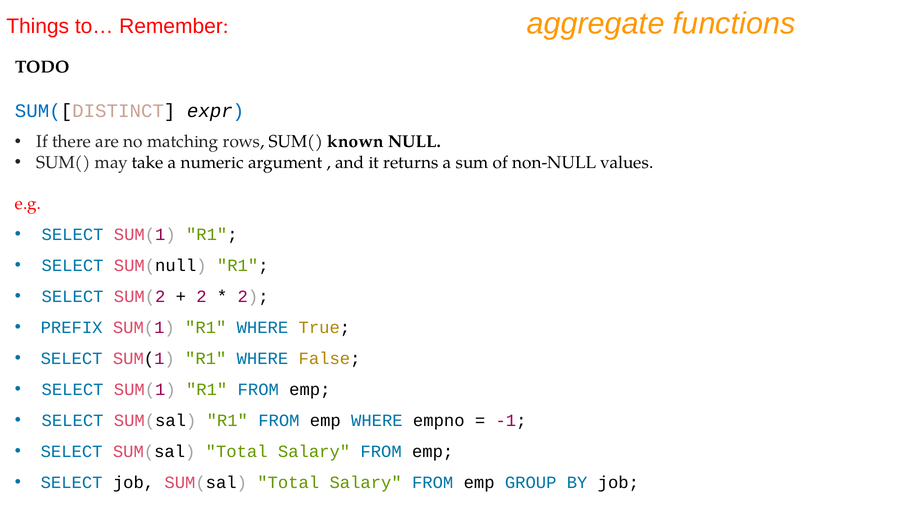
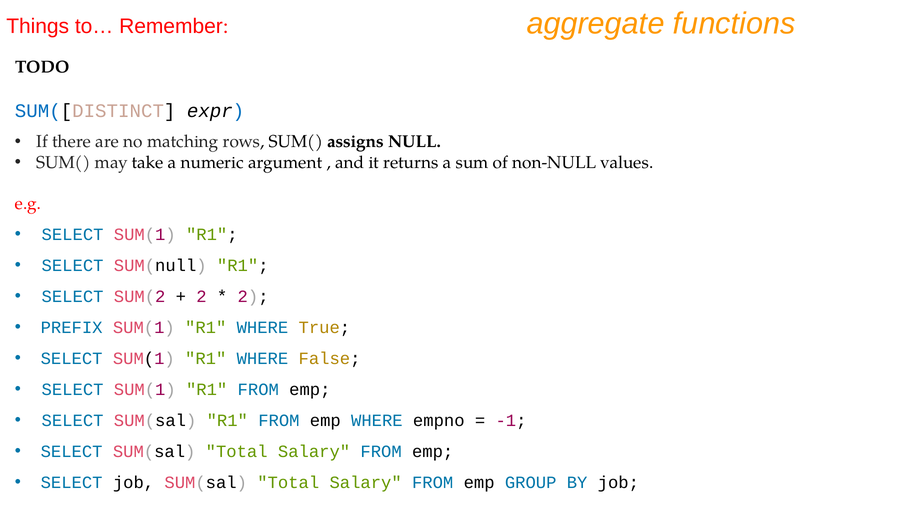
known: known -> assigns (356, 142)
